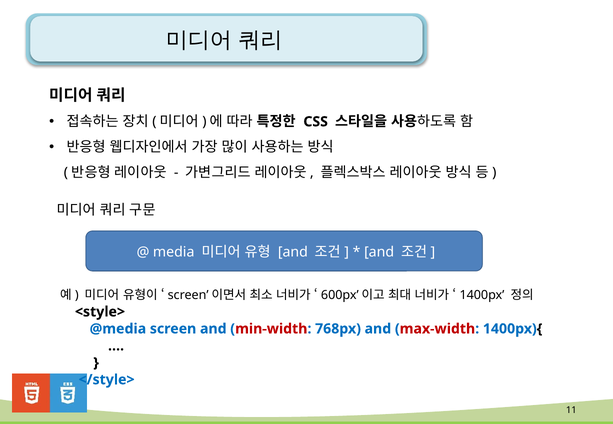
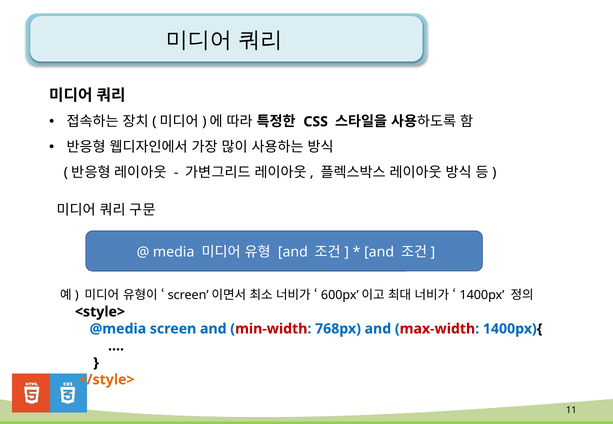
</style> colour: blue -> orange (107, 380)
